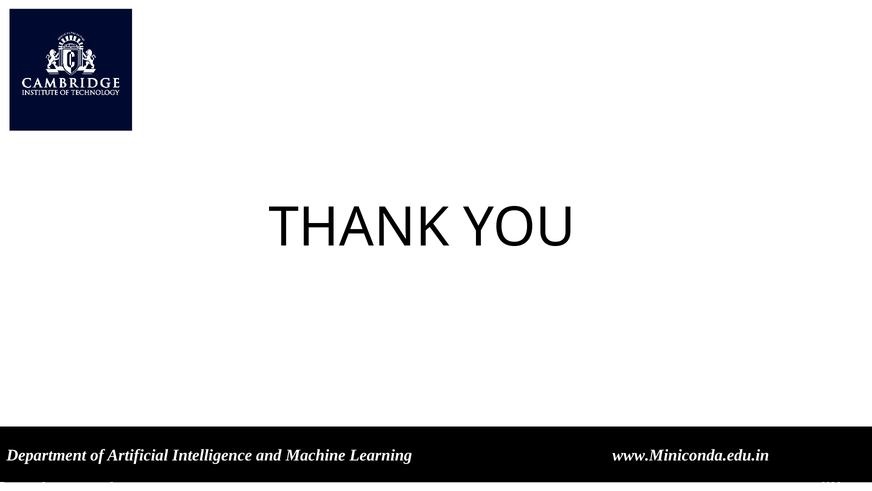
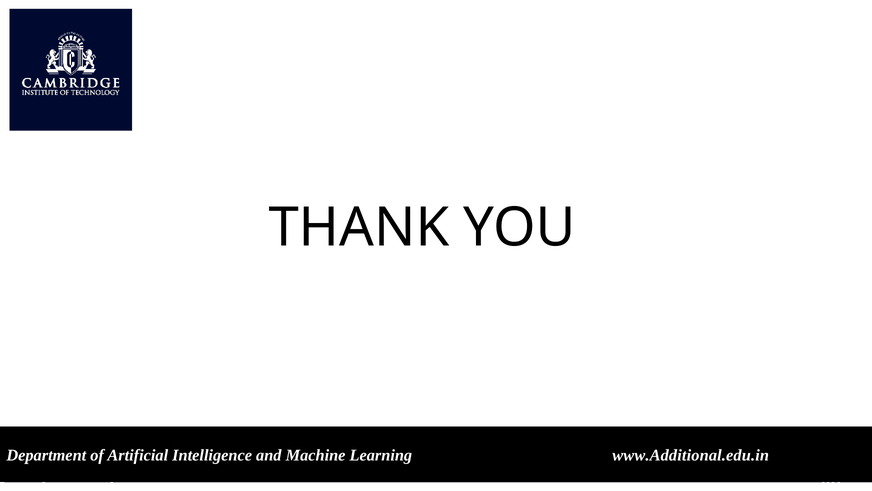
www.Miniconda.edu.in: www.Miniconda.edu.in -> www.Additional.edu.in (691, 455)
